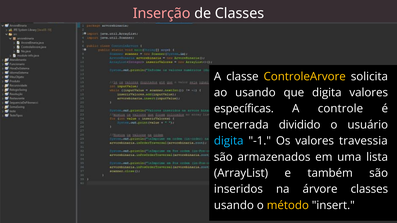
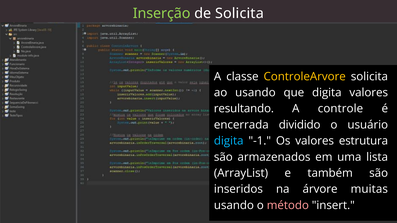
Inserção colour: pink -> light green (162, 13)
de Classes: Classes -> Solicita (239, 13)
específicas: específicas -> resultando (244, 109)
travessia: travessia -> estrutura (363, 141)
árvore classes: classes -> muitas (369, 189)
método colour: yellow -> pink (288, 206)
